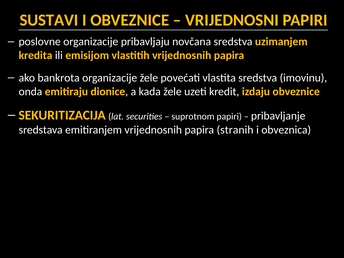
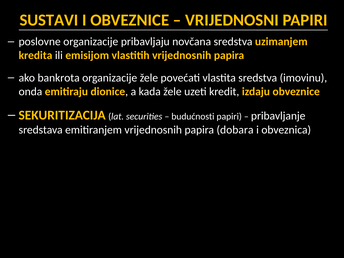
suprotnom: suprotnom -> budućnosti (193, 116)
stranih: stranih -> dobara (235, 130)
